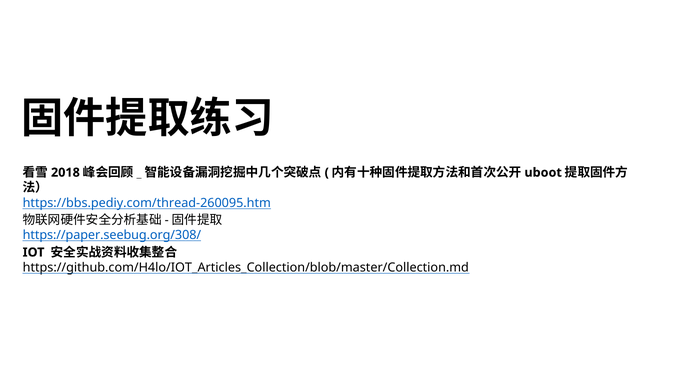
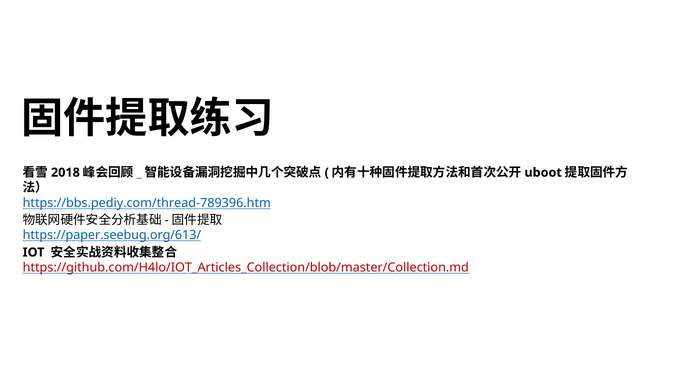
https://bbs.pediy.com/thread-260095.htm: https://bbs.pediy.com/thread-260095.htm -> https://bbs.pediy.com/thread-789396.htm (147, 203)
https://paper.seebug.org/308/: https://paper.seebug.org/308/ -> https://paper.seebug.org/613/ (112, 235)
https://github.com/H4lo/IOT_Articles_Collection/blob/master/Collection.md colour: black -> red (246, 268)
